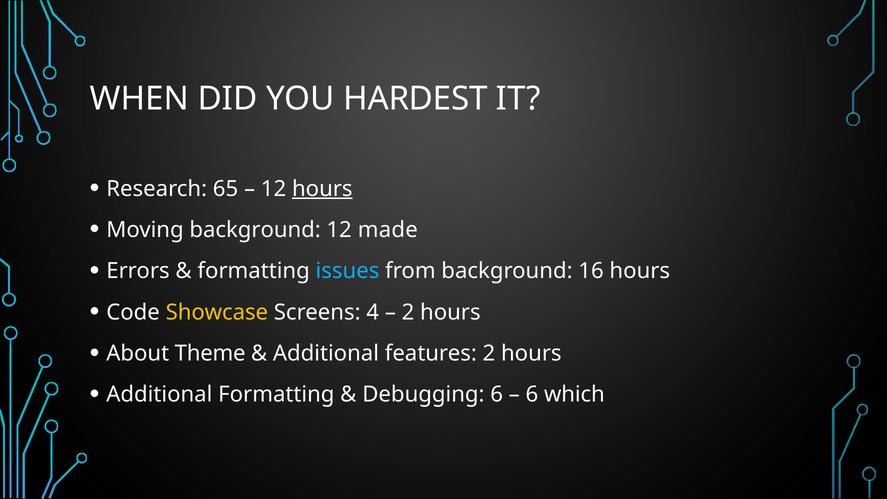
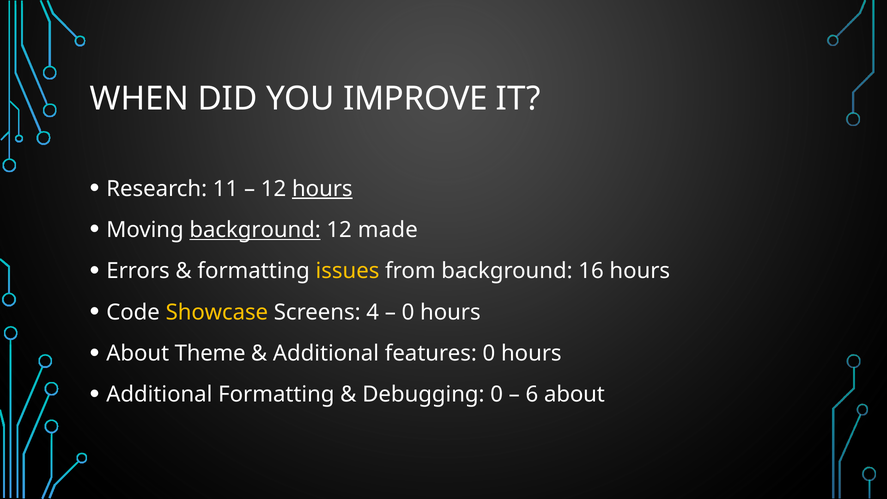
HARDEST: HARDEST -> IMPROVE (415, 99)
65: 65 -> 11 (226, 189)
background underline: none -> present (255, 230)
issues colour: light blue -> yellow (348, 271)
2: 2 -> 0 (408, 312)
features 2: 2 -> 0 (489, 353)
Debugging 6: 6 -> 0 (497, 395)
6 which: which -> about (574, 395)
